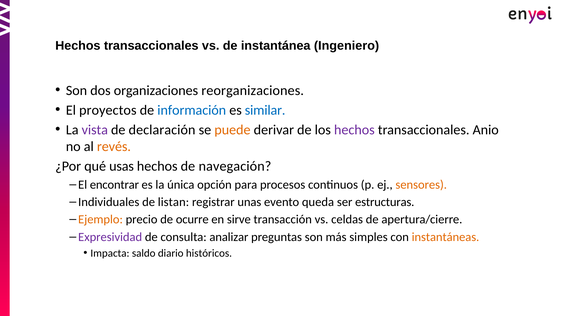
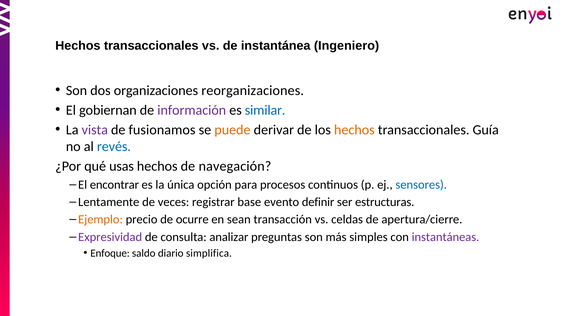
proyectos: proyectos -> gobiernan (108, 110)
información colour: blue -> purple (192, 110)
declaración: declaración -> fusionamos (162, 130)
hechos colour: purple -> orange (354, 130)
Anio: Anio -> Guía (486, 130)
revés colour: orange -> blue (114, 147)
sensores colour: orange -> blue (421, 185)
Individuales: Individuales -> Lentamente (109, 202)
listan: listan -> veces (174, 202)
unas: unas -> base (249, 202)
queda: queda -> definir (318, 202)
sirve: sirve -> sean (239, 220)
instantáneas colour: orange -> purple (445, 238)
Impacta: Impacta -> Enfoque (110, 254)
históricos: históricos -> simplifica (209, 254)
